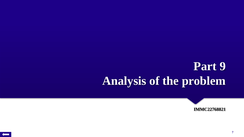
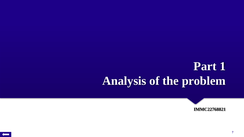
9: 9 -> 1 (223, 66)
